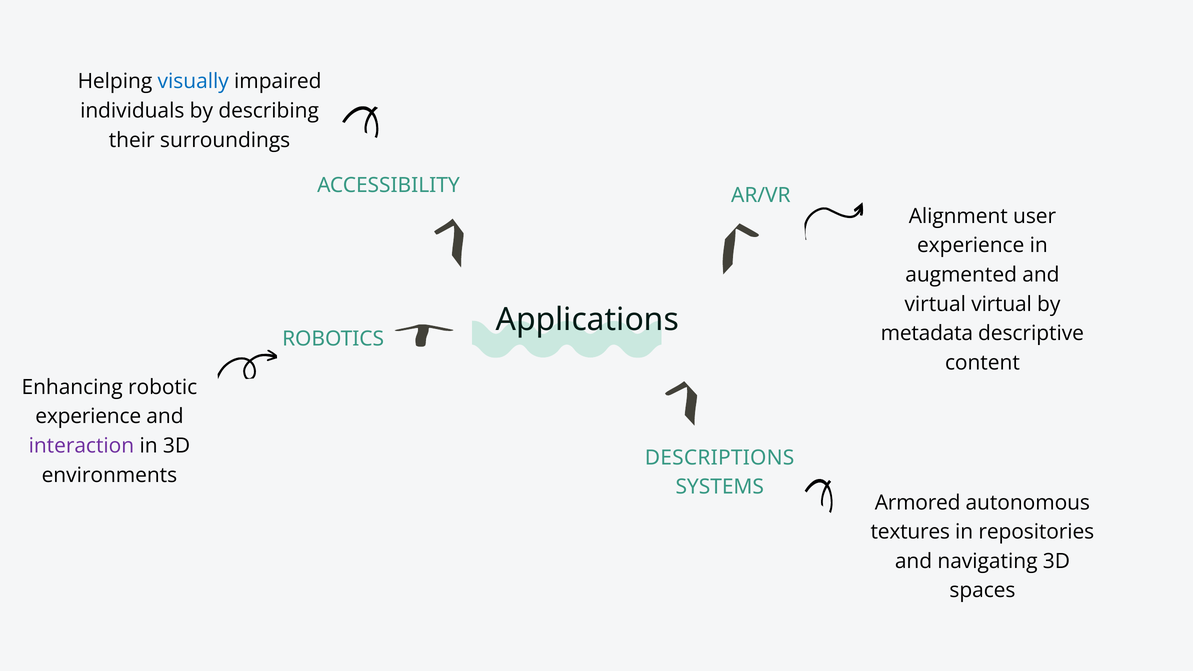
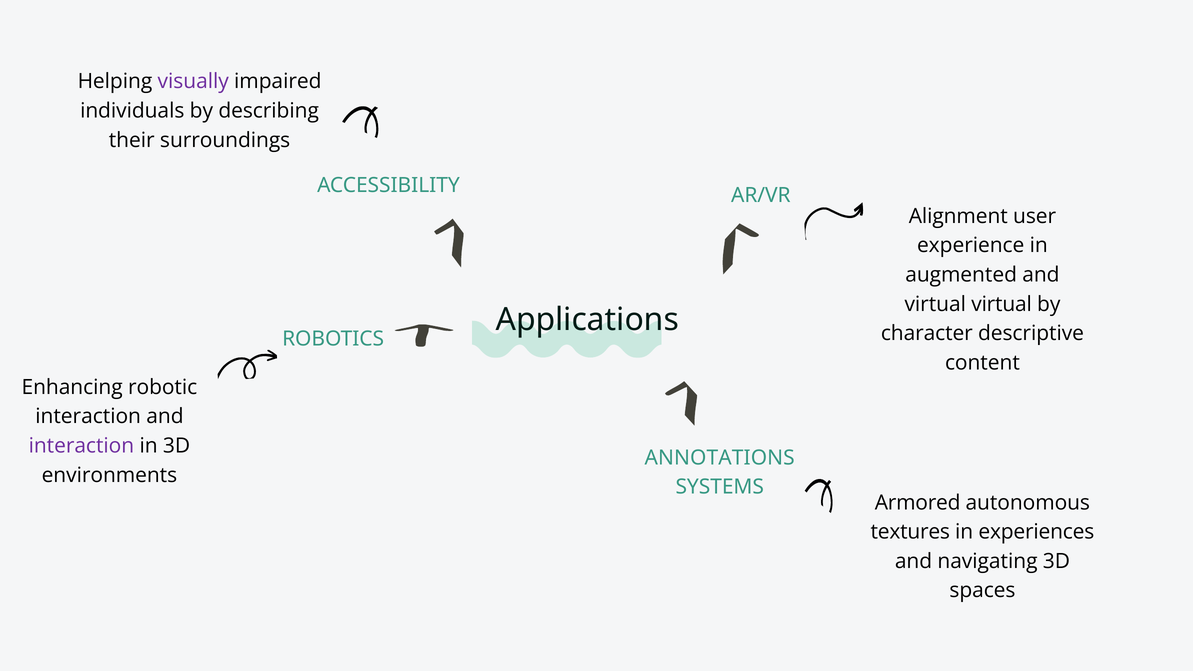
visually colour: blue -> purple (193, 82)
metadata: metadata -> character (927, 333)
experience: experience -> interaction (88, 417)
DESCRIPTIONS: DESCRIPTIONS -> ANNOTATIONS (720, 458)
repositories: repositories -> experiences (1036, 532)
